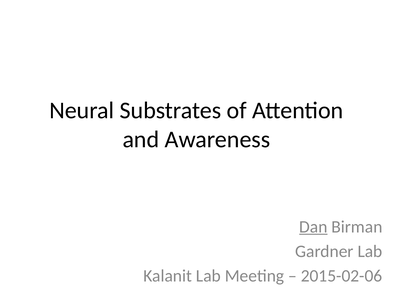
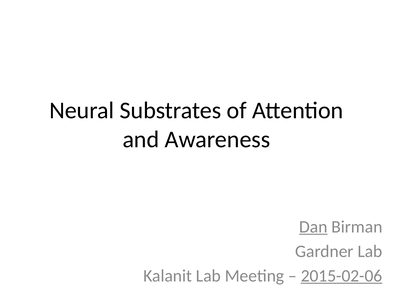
2015-02-06 underline: none -> present (342, 276)
